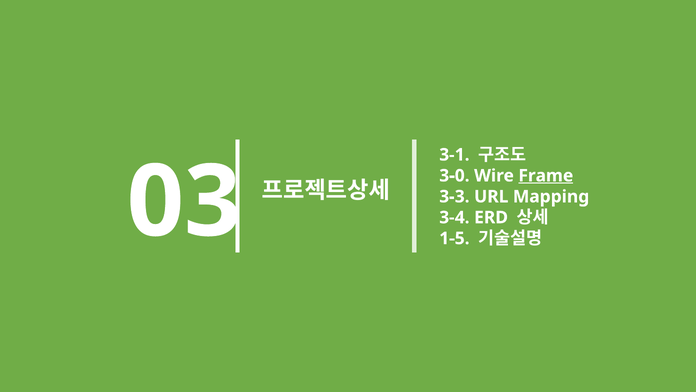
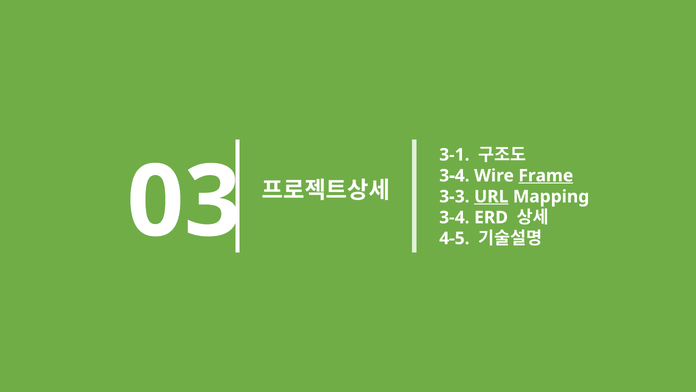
3-0: 3-0 -> 3-4 (454, 175)
URL underline: none -> present (491, 196)
1-5: 1-5 -> 4-5 (454, 238)
